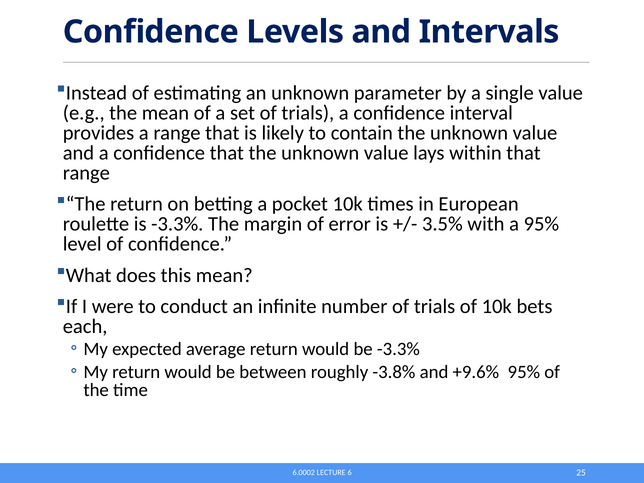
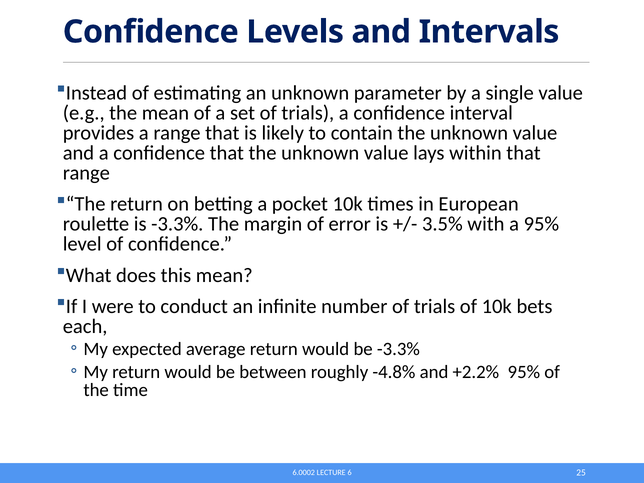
-3.8%: -3.8% -> -4.8% (394, 372)
+9.6%: +9.6% -> +2.2% (476, 372)
